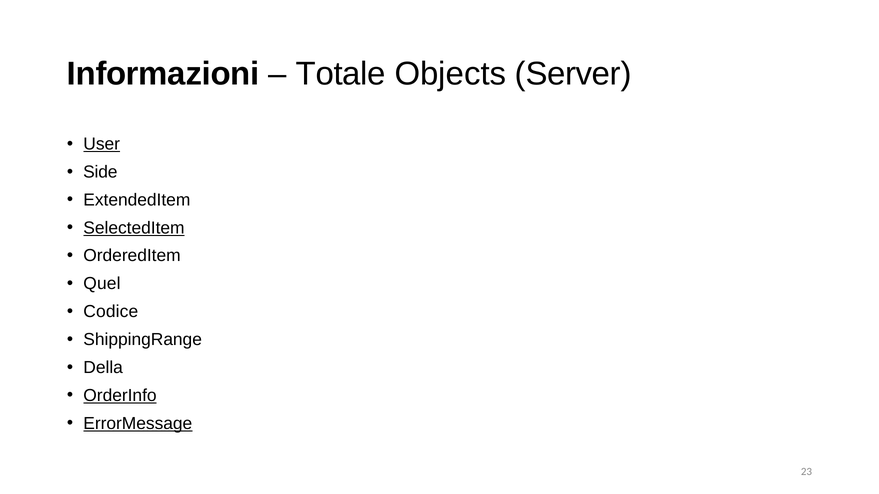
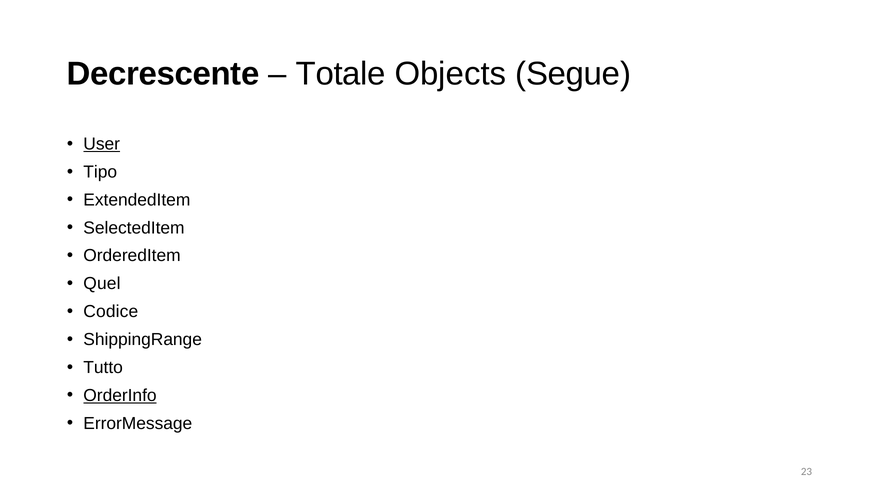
Informazioni: Informazioni -> Decrescente (163, 74)
Server: Server -> Segue (573, 74)
Side: Side -> Tipo (100, 172)
SelectedItem underline: present -> none (134, 228)
Della: Della -> Tutto (103, 368)
ErrorMessage underline: present -> none (138, 424)
